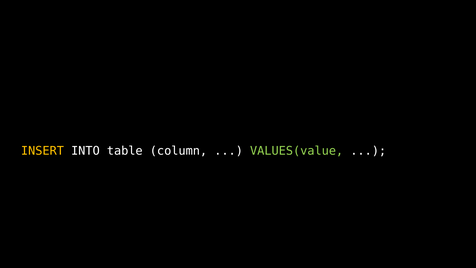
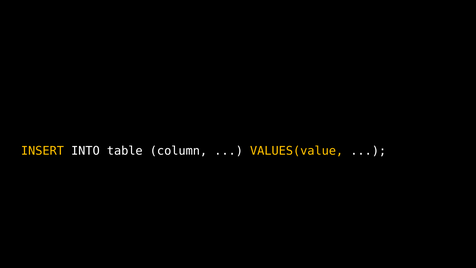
VALUES(value colour: light green -> yellow (297, 151)
